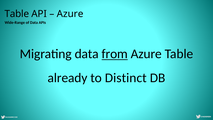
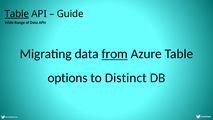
Table underline: none -> present (17, 14)
Azure: Azure -> Guide (70, 14)
already: already -> options (68, 78)
